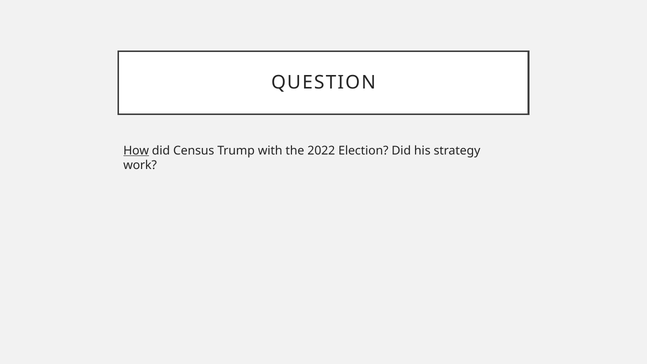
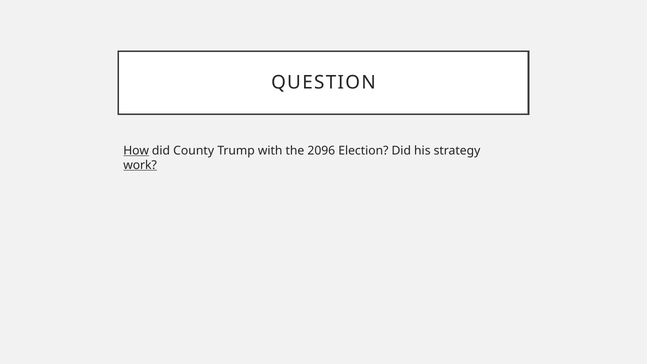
Census: Census -> County (194, 151)
2022: 2022 -> 2096 (321, 151)
work underline: none -> present (140, 165)
